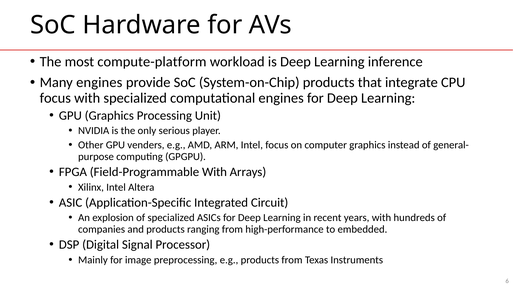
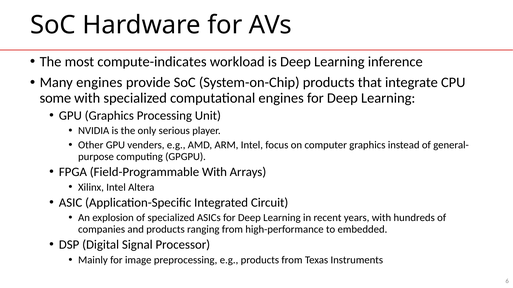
compute-platform: compute-platform -> compute-indicates (152, 62)
focus: focus -> some (55, 98)
